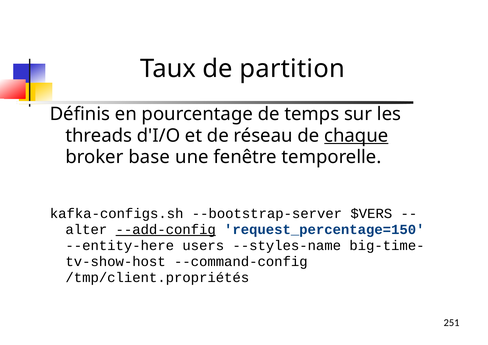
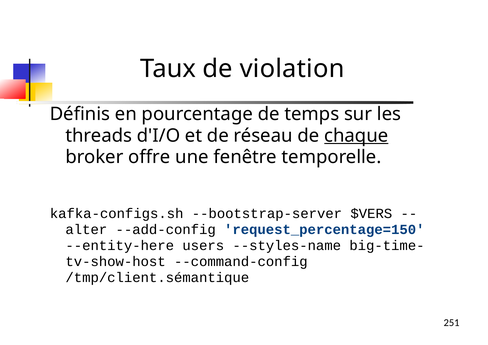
partition: partition -> violation (292, 69)
base: base -> offre (149, 157)
--add-config underline: present -> none (166, 229)
/tmp/client.propriétés: /tmp/client.propriétés -> /tmp/client.sémantique (157, 278)
